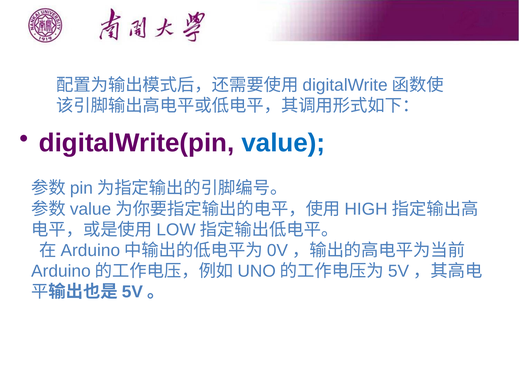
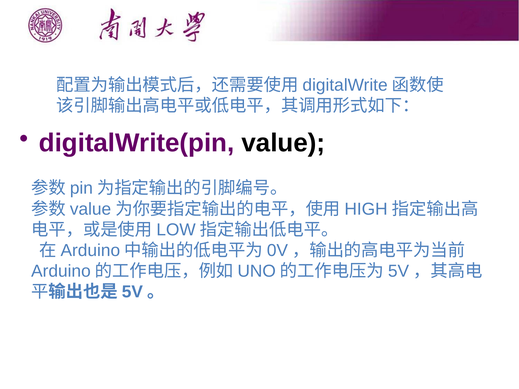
value colour: blue -> black (283, 143)
